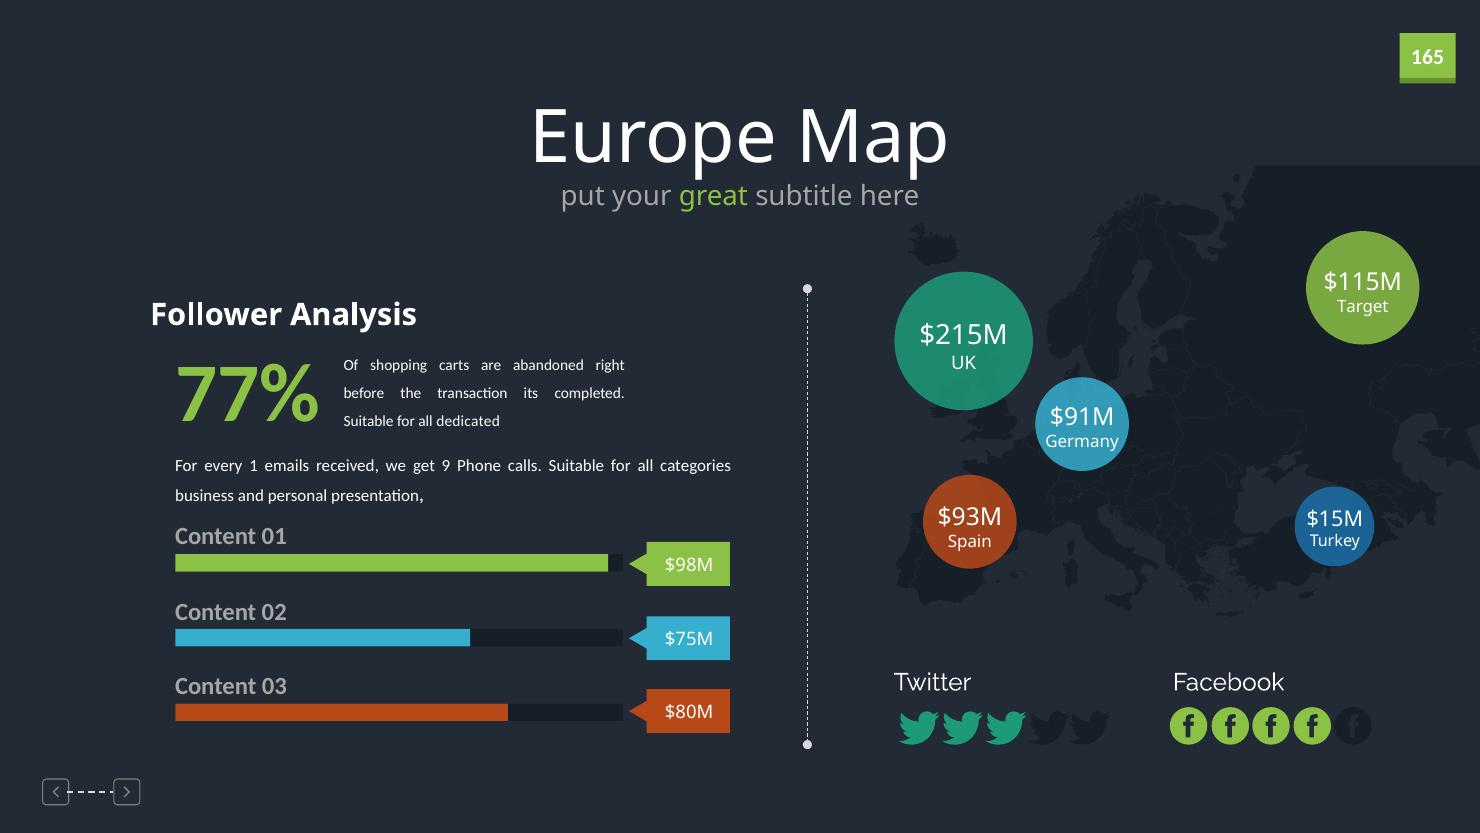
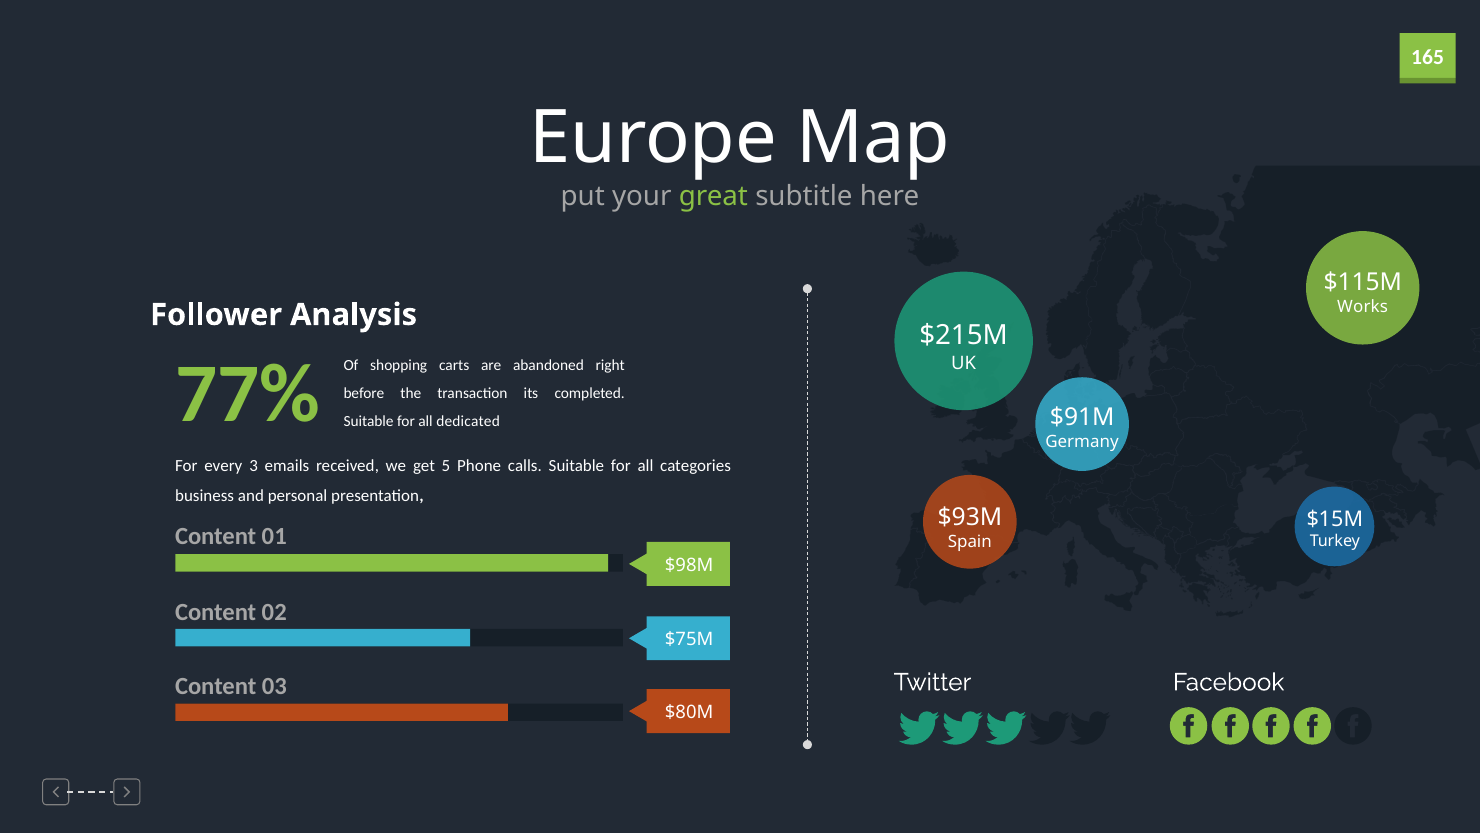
Target: Target -> Works (1363, 306)
1: 1 -> 3 (254, 465)
9: 9 -> 5 (446, 465)
